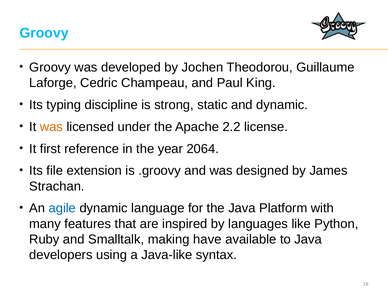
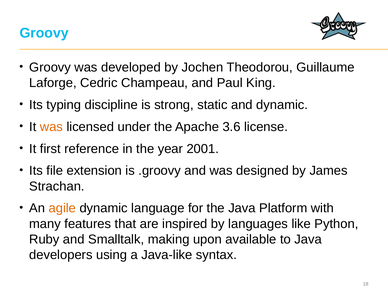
2.2: 2.2 -> 3.6 (231, 127)
2064: 2064 -> 2001 (203, 149)
agile colour: blue -> orange (62, 208)
have: have -> upon (207, 239)
